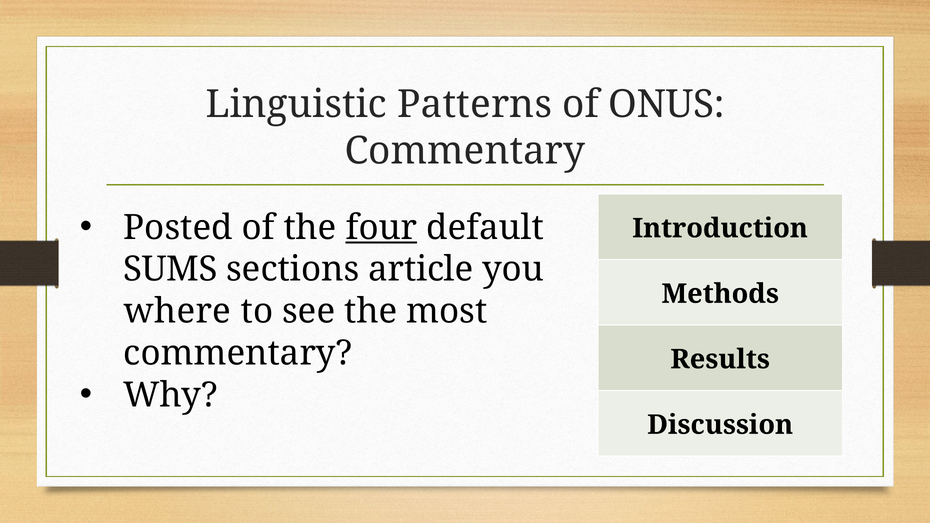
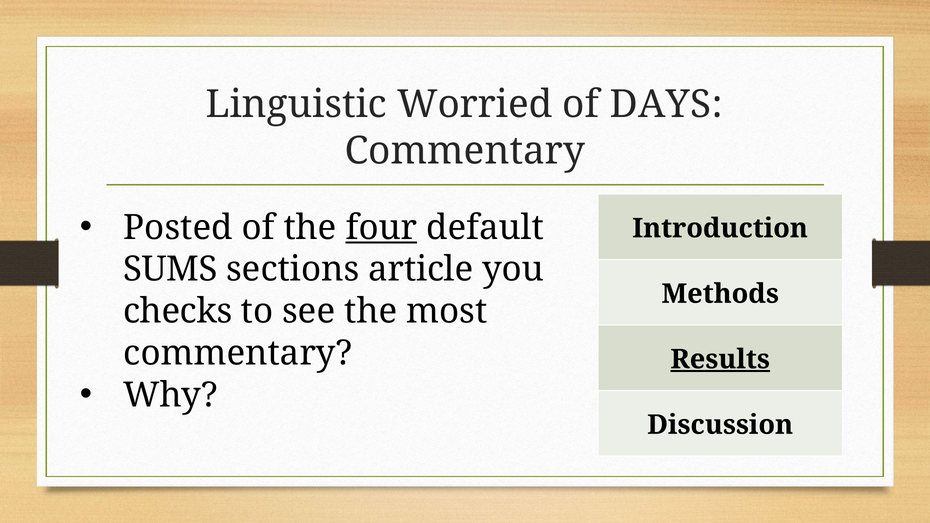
Patterns: Patterns -> Worried (475, 104)
ONUS: ONUS -> DAYS (666, 104)
where: where -> checks (178, 311)
Results underline: none -> present (720, 359)
